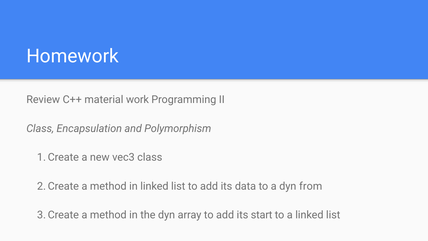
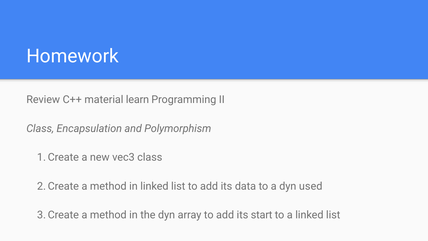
work: work -> learn (137, 100)
from: from -> used (311, 186)
